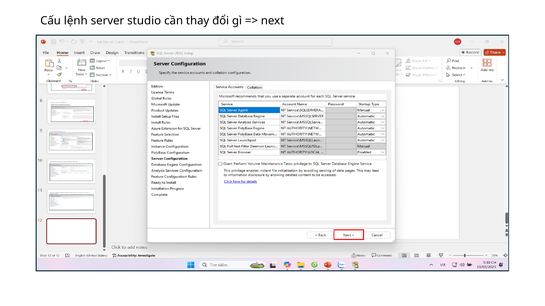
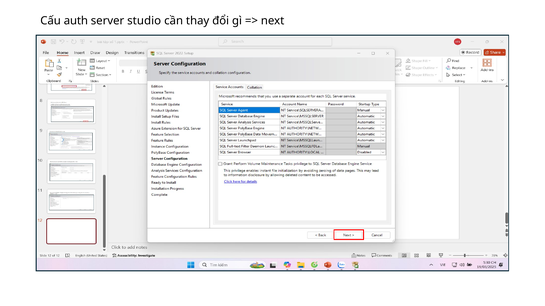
lệnh: lệnh -> auth (76, 21)
